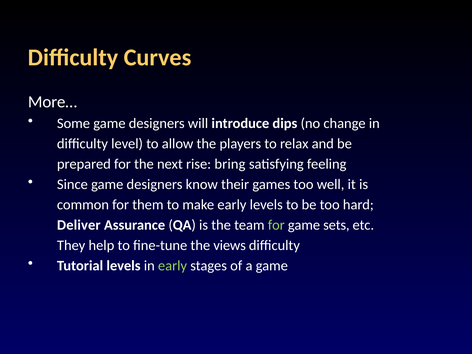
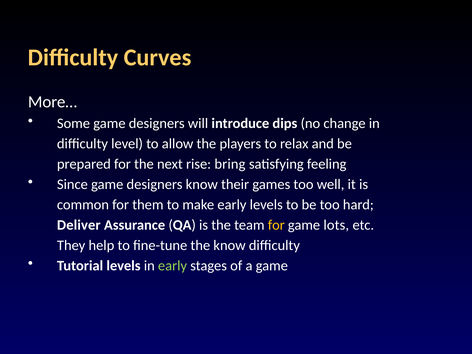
for colour: light green -> yellow (276, 225)
sets: sets -> lots (336, 225)
the views: views -> know (230, 245)
